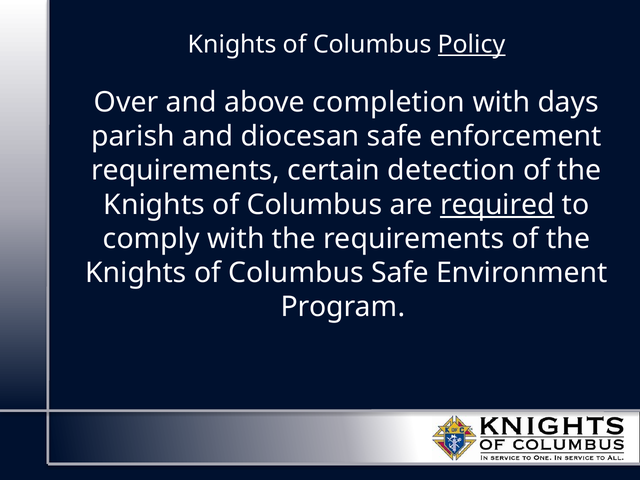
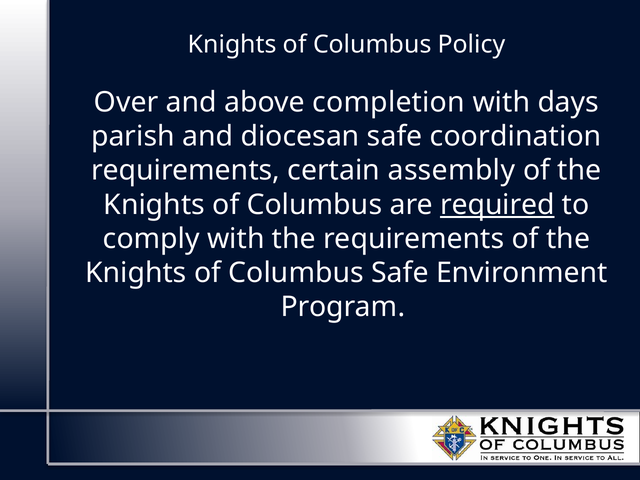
Policy underline: present -> none (472, 44)
enforcement: enforcement -> coordination (516, 136)
detection: detection -> assembly (451, 171)
